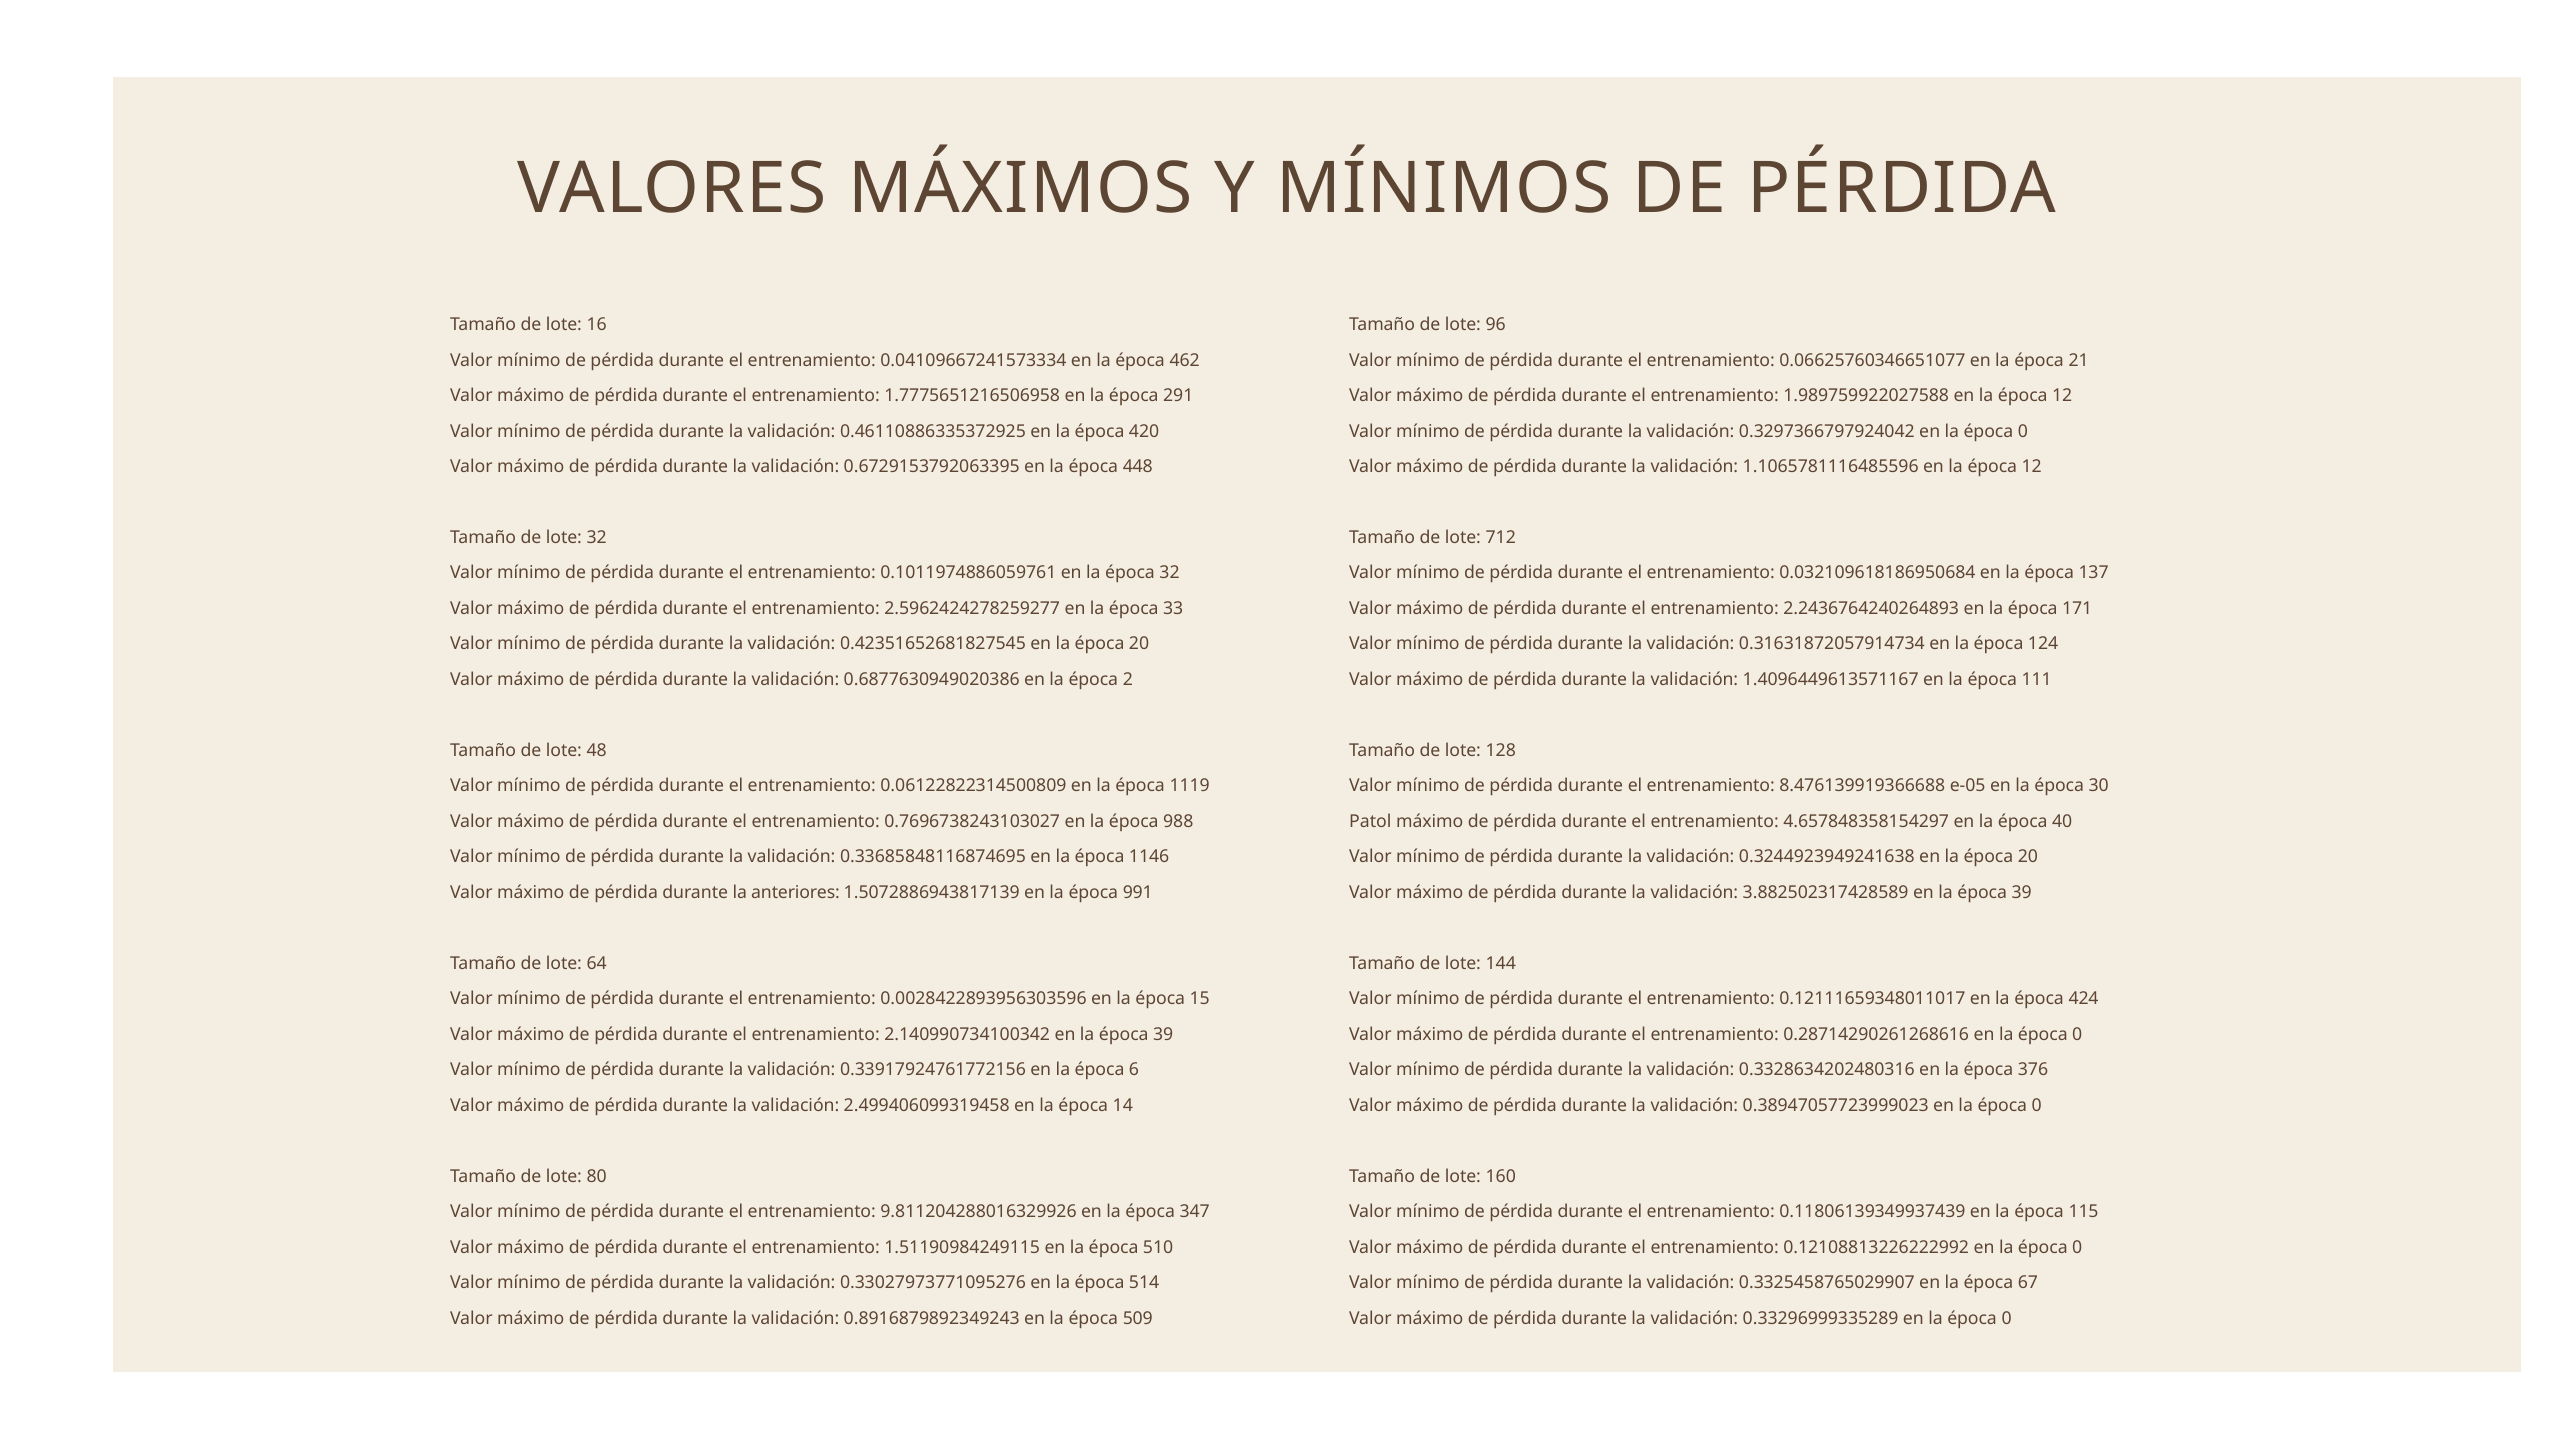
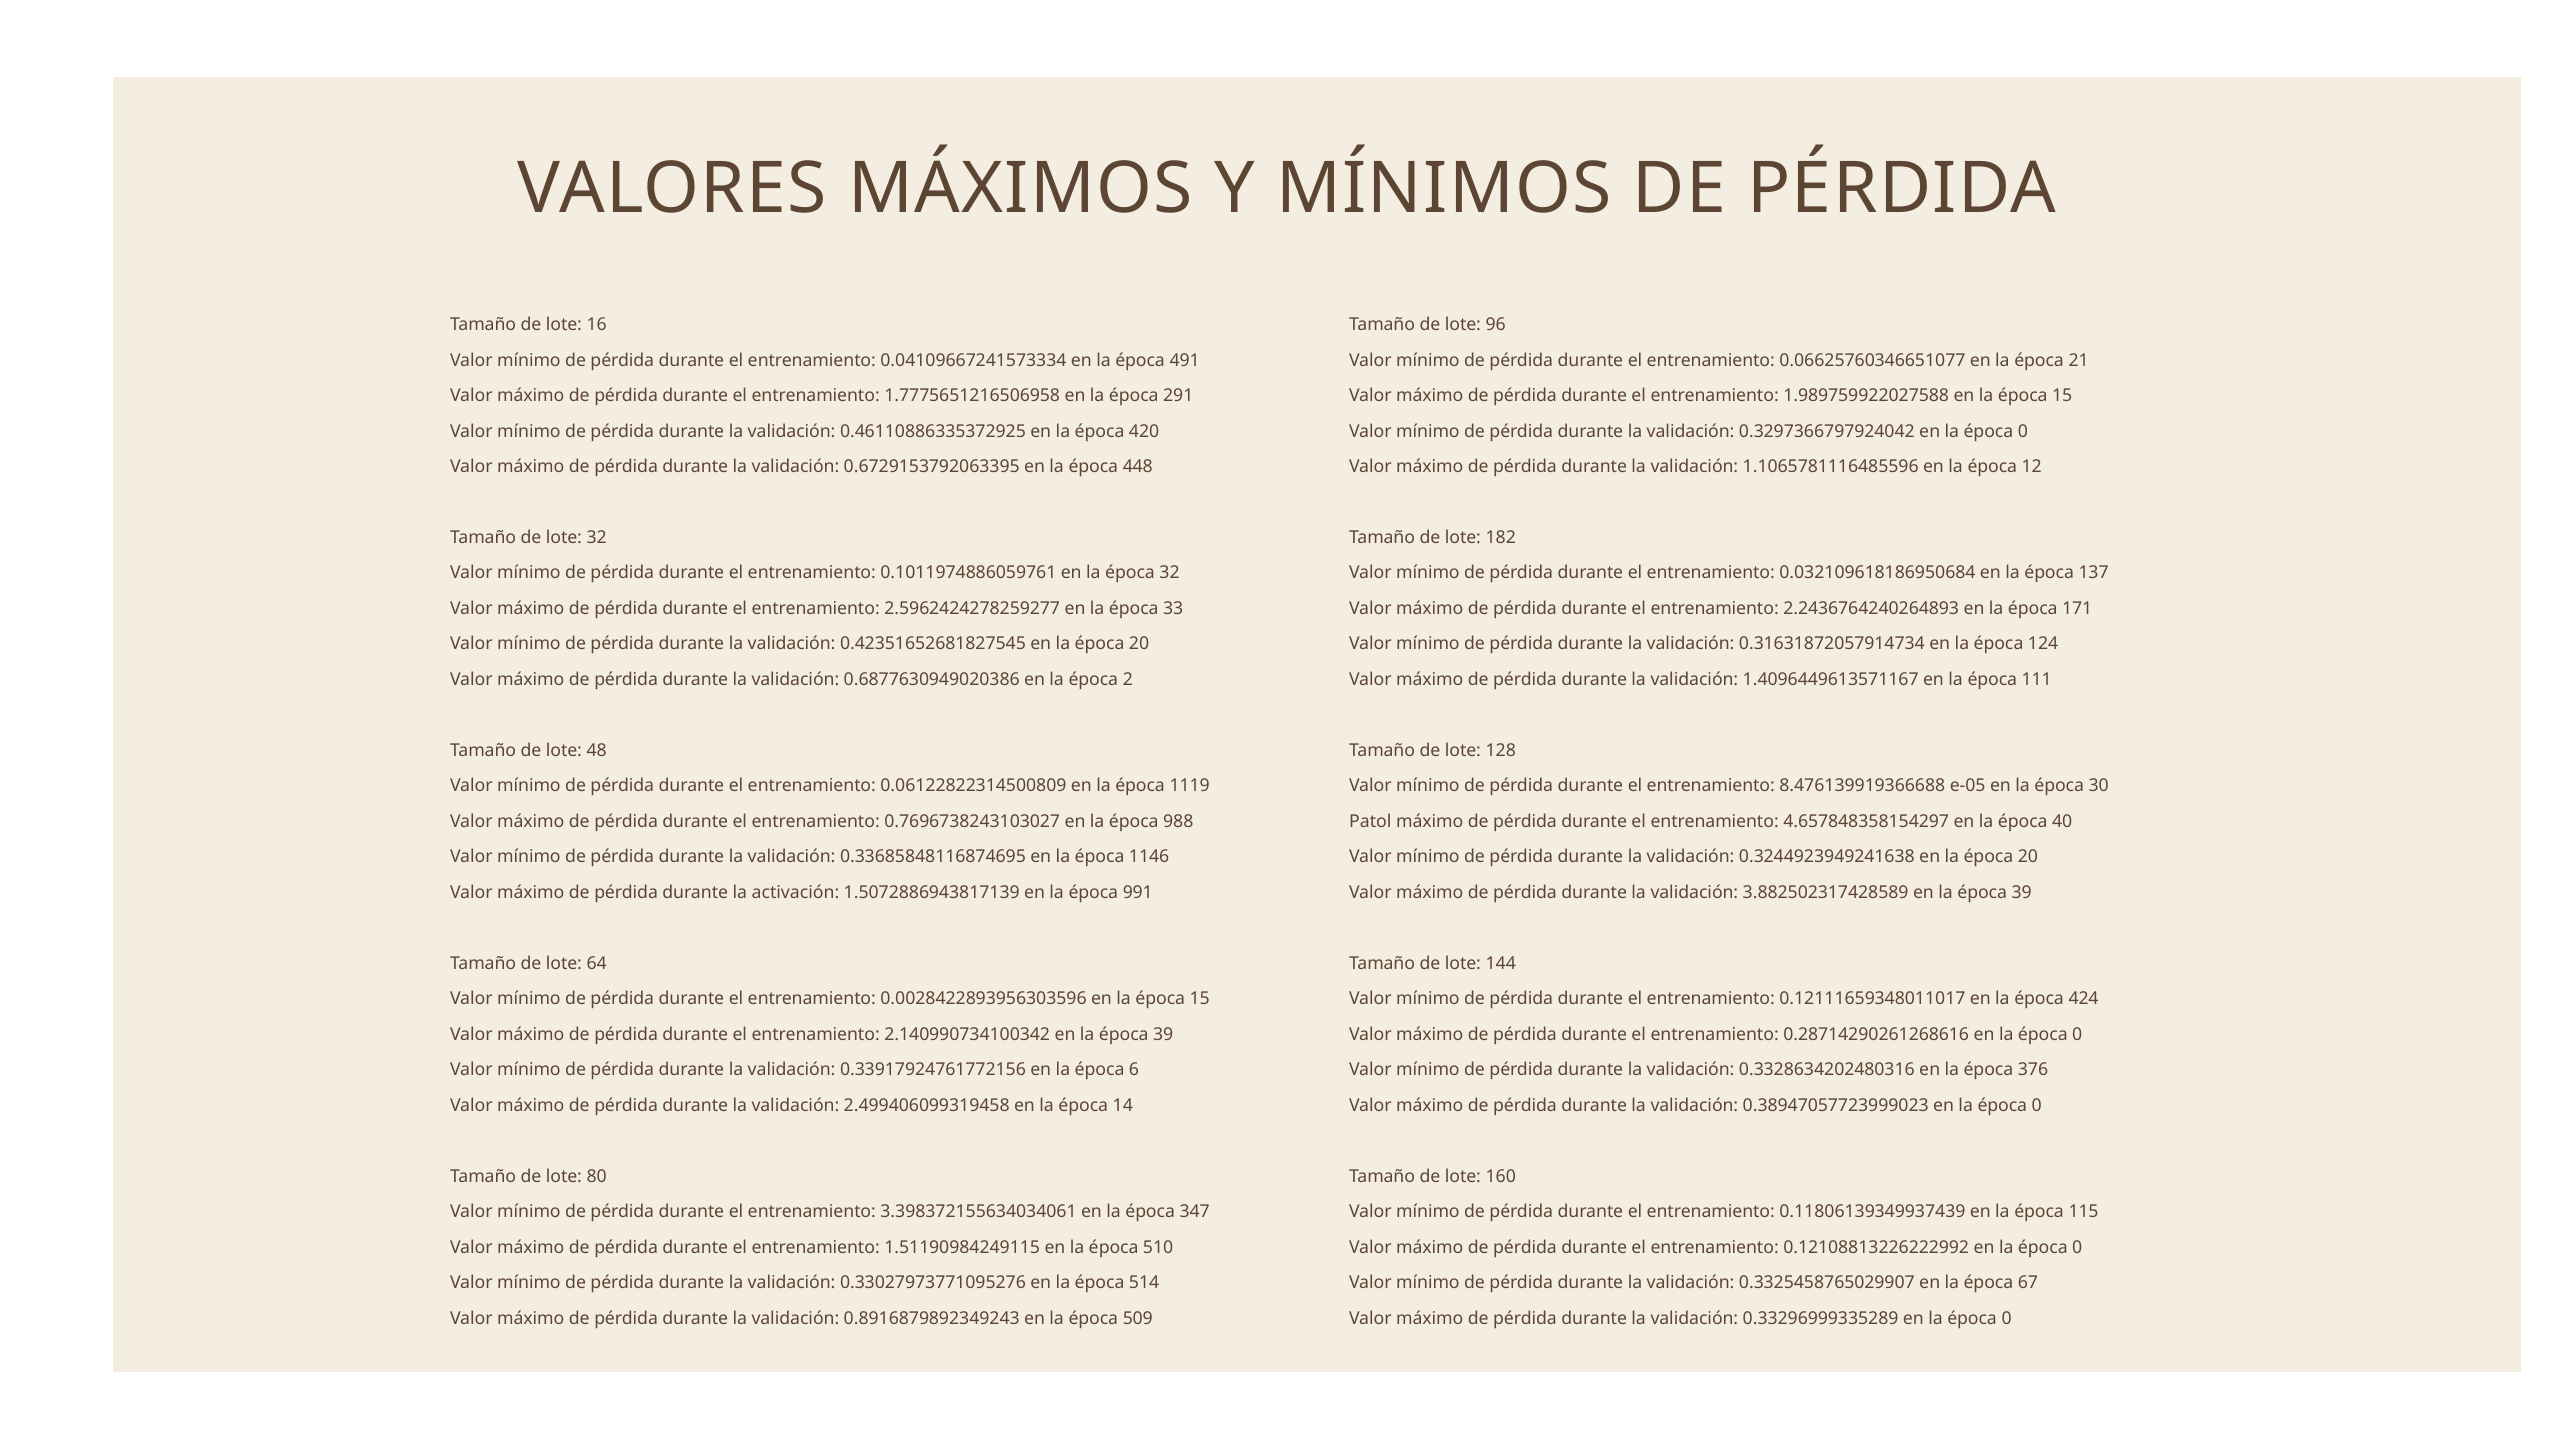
462: 462 -> 491 (1185, 360)
12: 12 -> 15 (2062, 396)
712: 712 -> 182 (1501, 538)
anteriores: anteriores -> activación (795, 893)
9.811204288016329926: 9.811204288016329926 -> 3.398372155634034061 (979, 1212)
